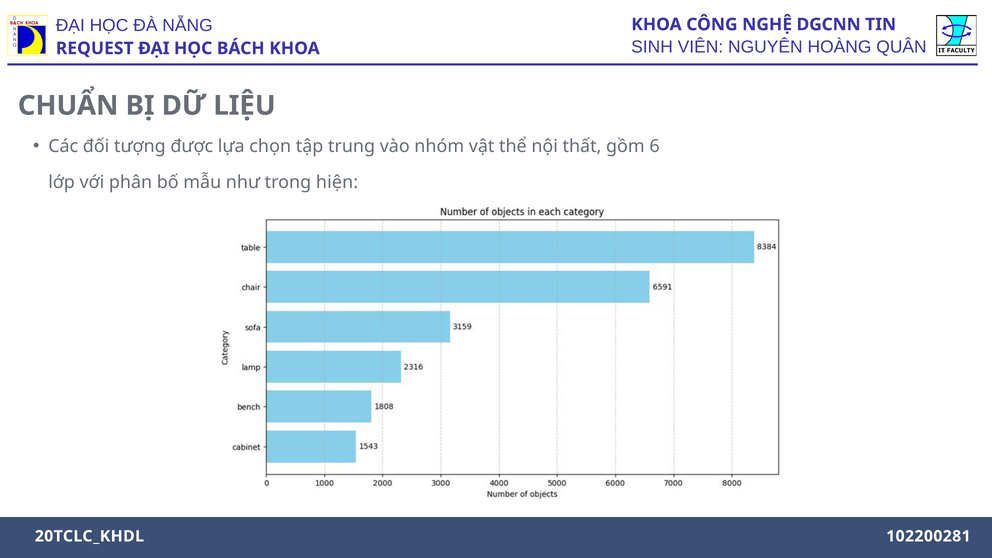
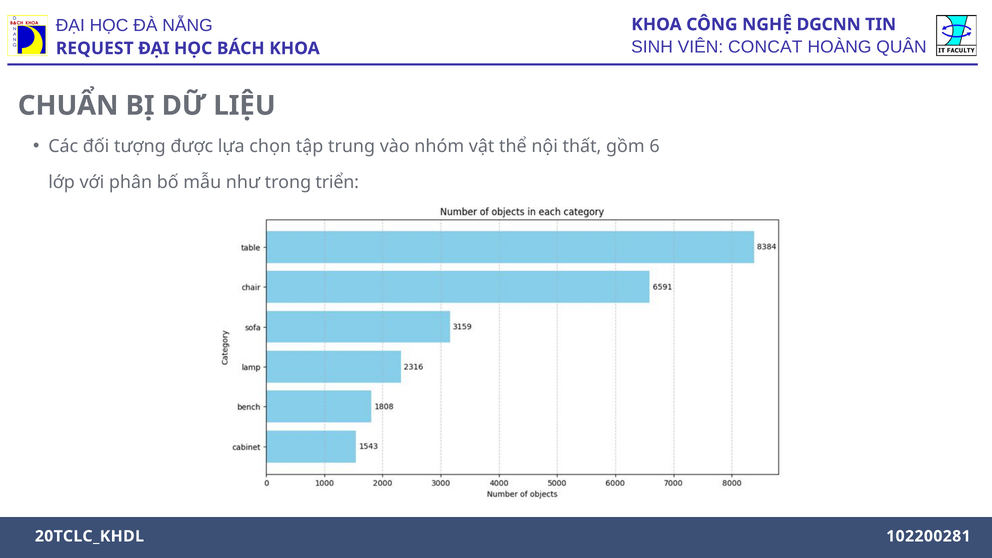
NGUYÊN: NGUYÊN -> CONCAT (765, 47)
hiện: hiện -> triển (337, 182)
